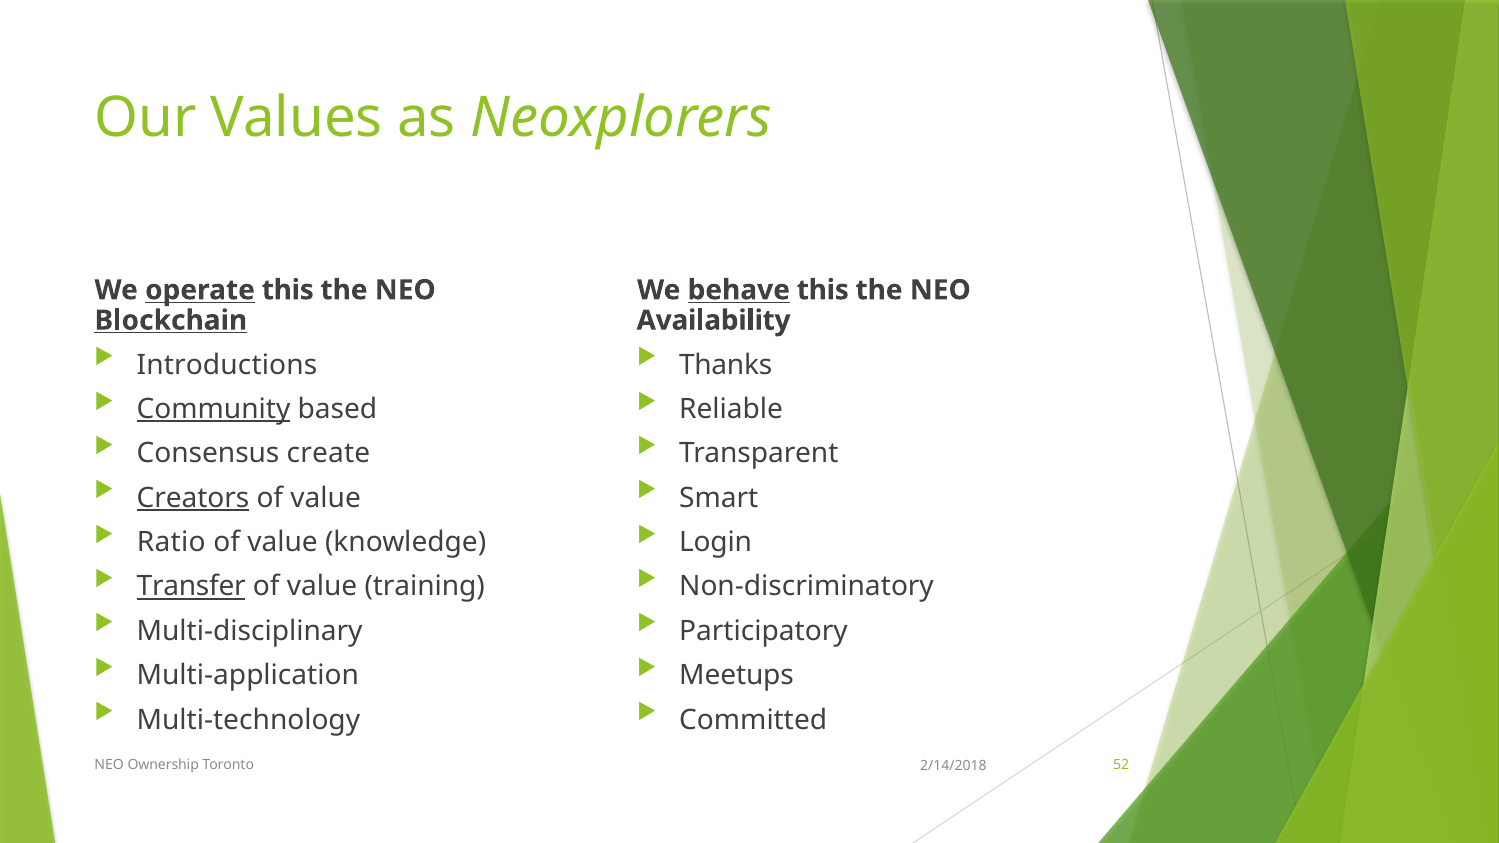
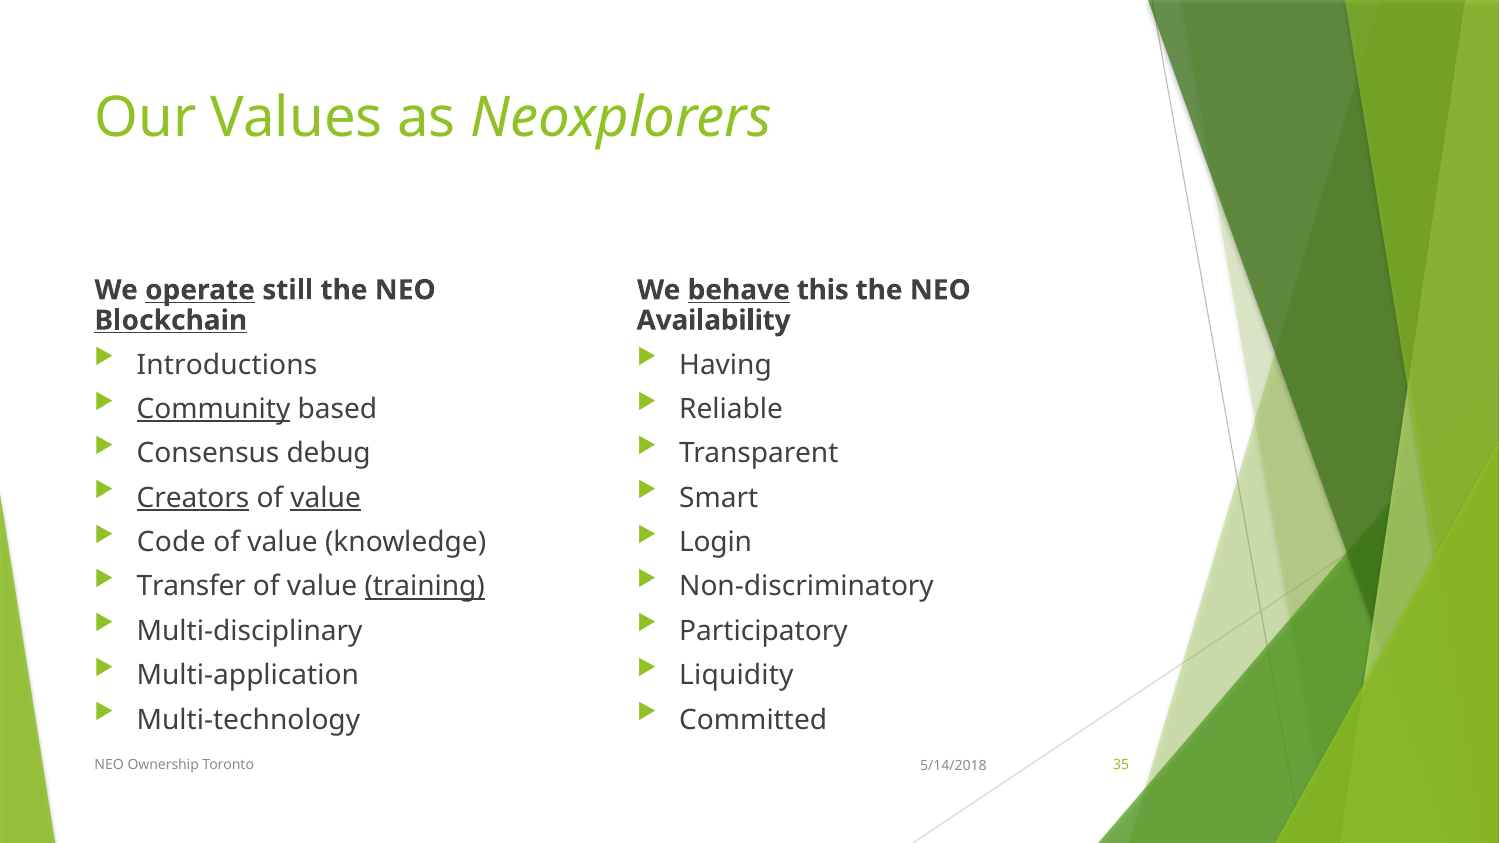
operate this: this -> still (288, 290)
Thanks: Thanks -> Having (726, 365)
create: create -> debug (329, 454)
value underline: none -> present (326, 498)
Ratio: Ratio -> Code (171, 542)
Transfer underline: present -> none (191, 587)
training underline: none -> present (425, 587)
Meetups: Meetups -> Liquidity (736, 676)
52: 52 -> 35 (1121, 765)
2/14/2018: 2/14/2018 -> 5/14/2018 (953, 766)
